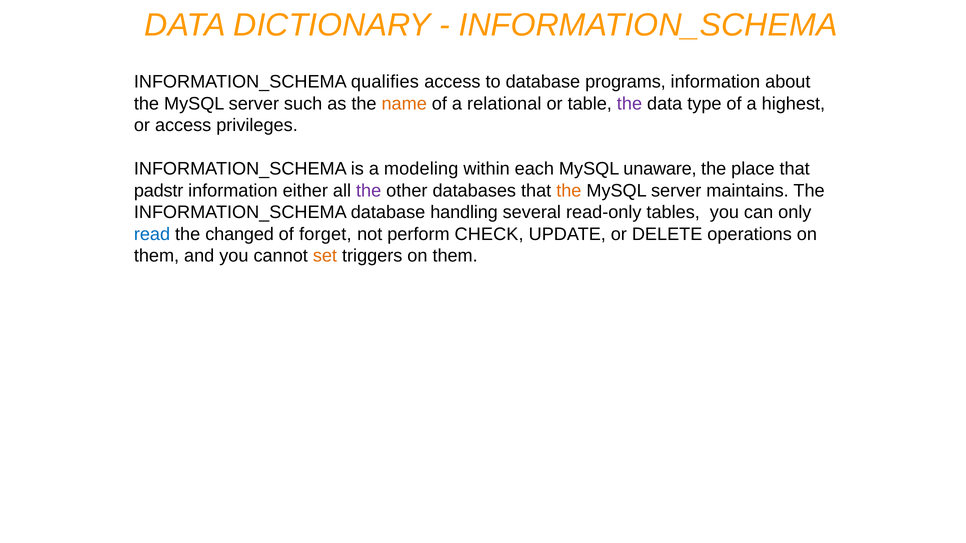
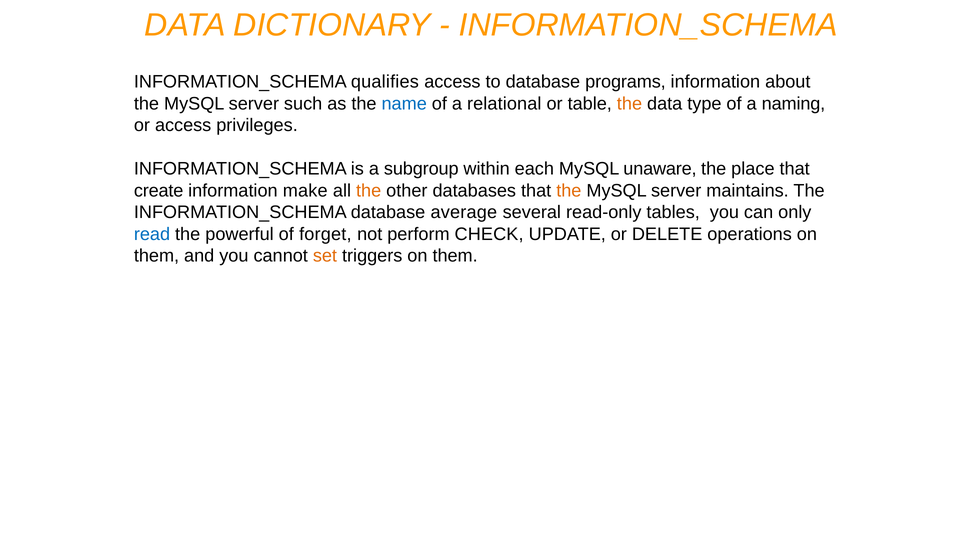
name colour: orange -> blue (404, 104)
the colour: purple -> orange (629, 104)
highest: highest -> naming (793, 104)
modeling: modeling -> subgroup (421, 169)
padstr: padstr -> create (159, 191)
either: either -> make (305, 191)
the colour: purple -> orange (369, 191)
handling: handling -> average (464, 212)
changed: changed -> powerful (240, 234)
